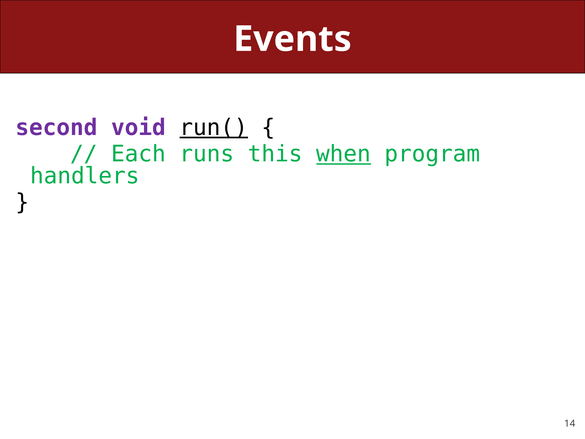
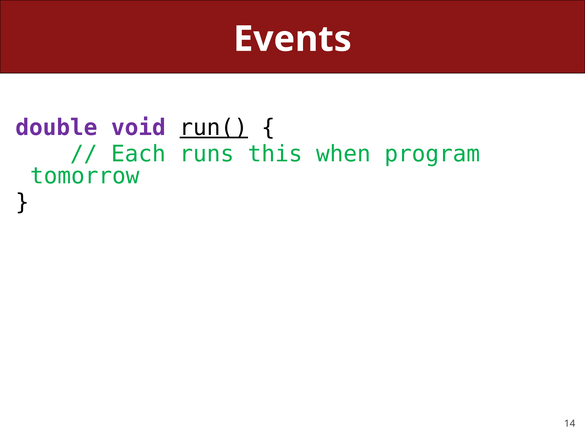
second: second -> double (57, 128)
when underline: present -> none (344, 154)
handlers: handlers -> tomorrow (85, 176)
